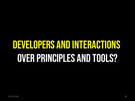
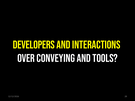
principles: principles -> conveying (56, 58)
